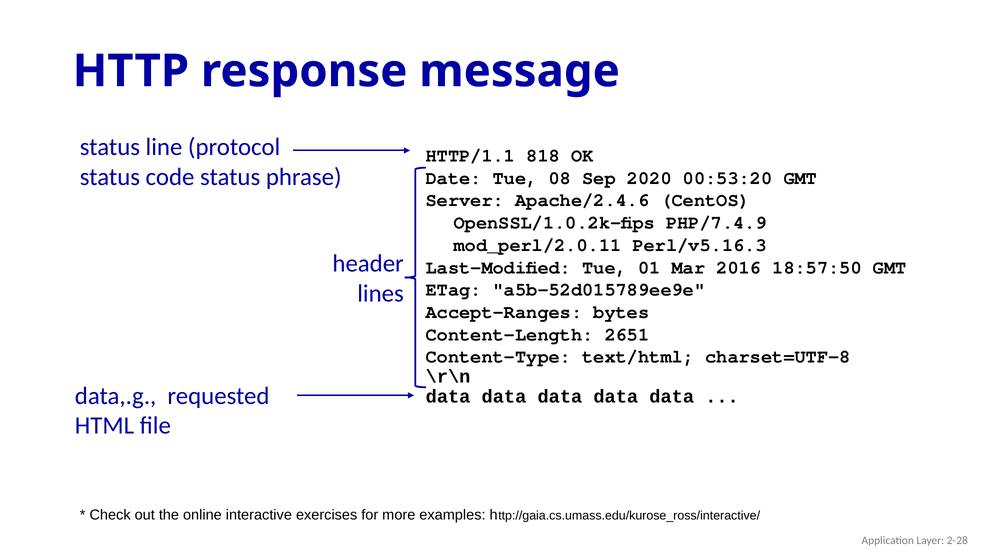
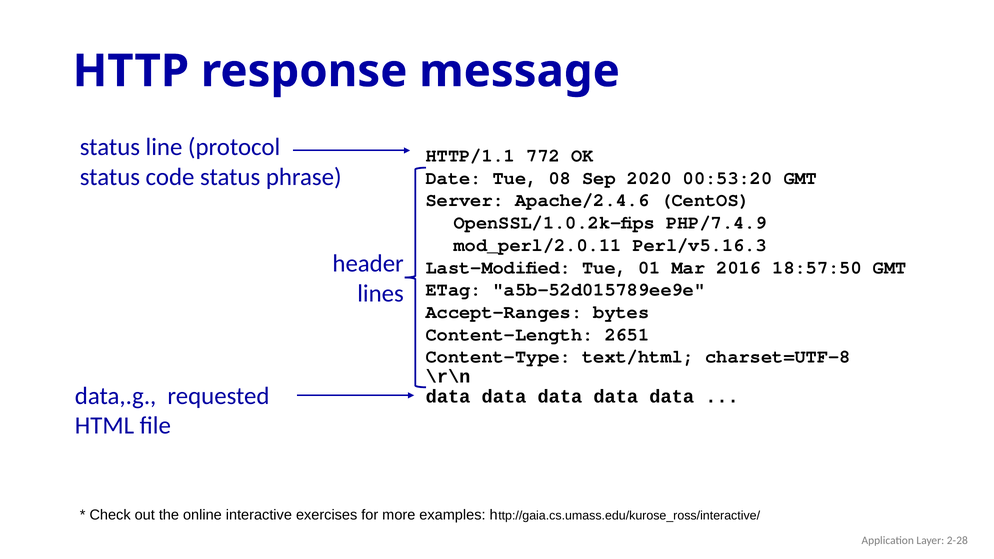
818: 818 -> 772 (543, 156)
